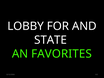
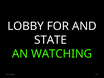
FAVORITES: FAVORITES -> WATCHING (62, 54)
